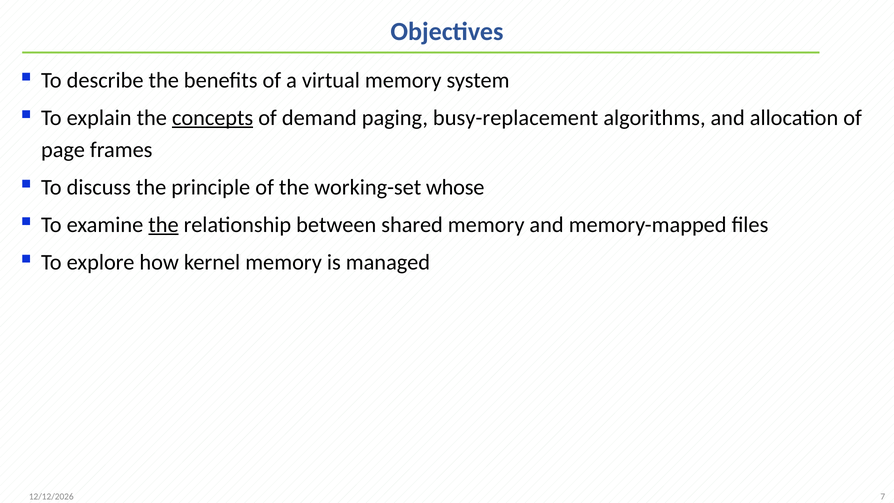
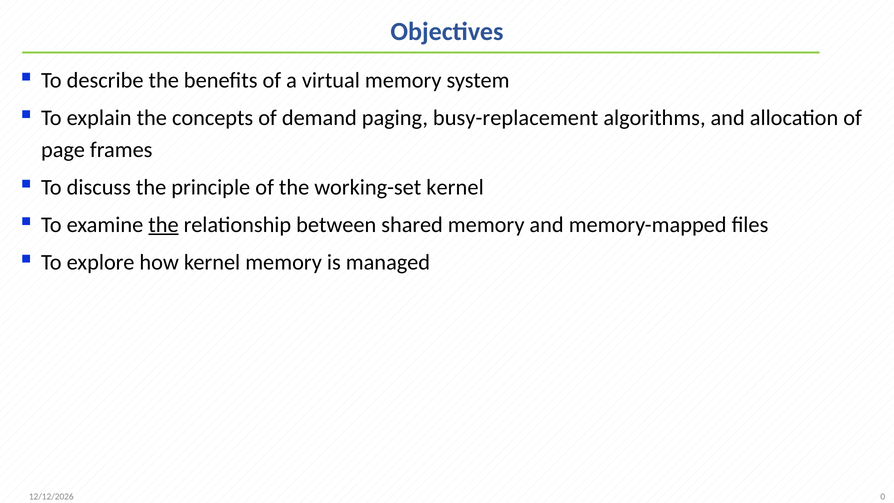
concepts underline: present -> none (213, 118)
working-set whose: whose -> kernel (455, 187)
7: 7 -> 0 (883, 496)
